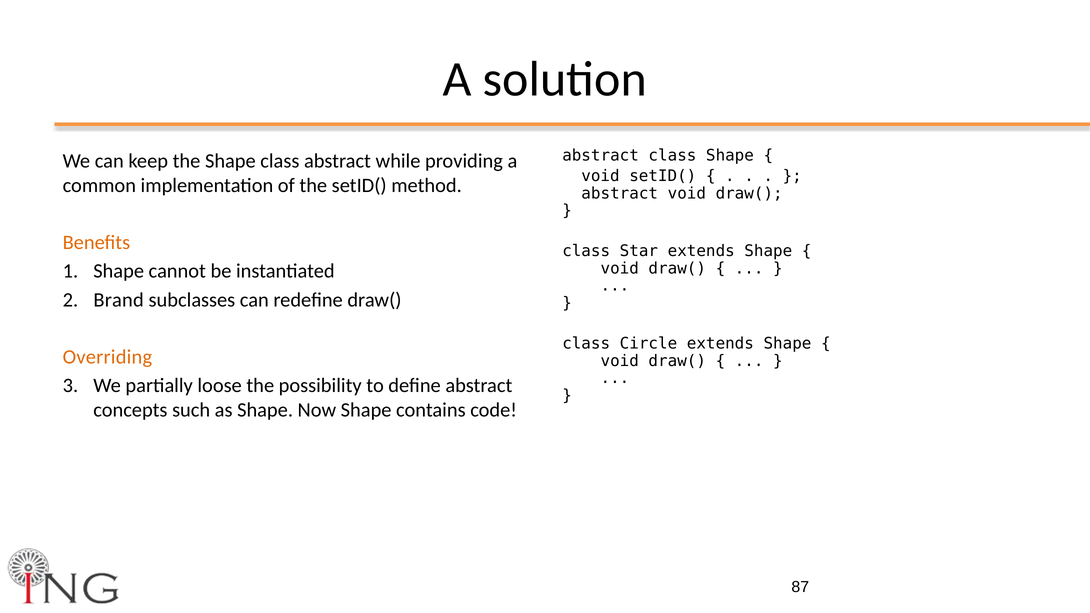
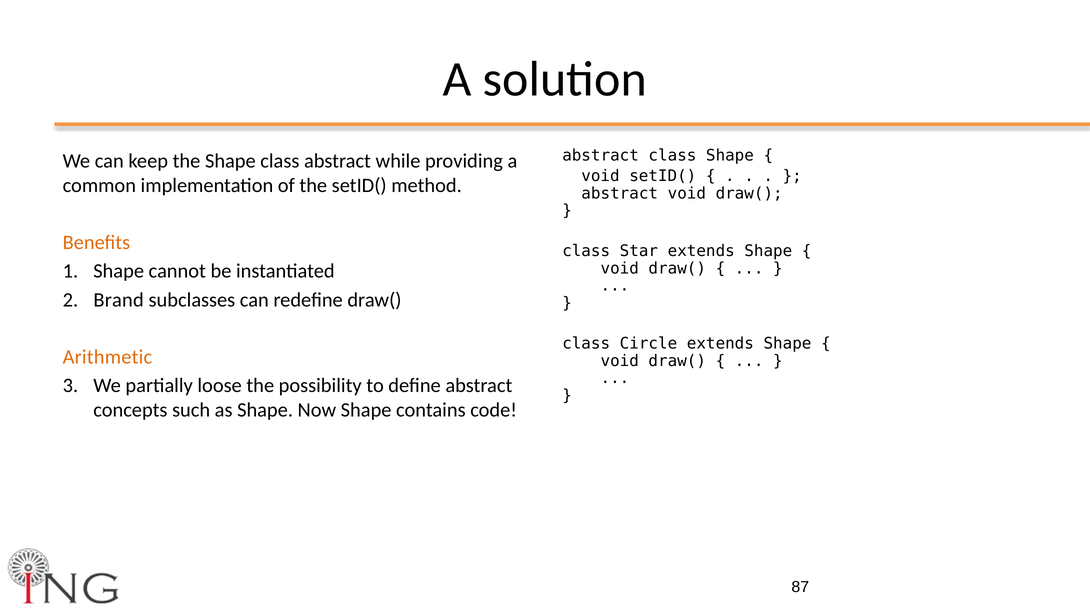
Overriding: Overriding -> Arithmetic (107, 357)
